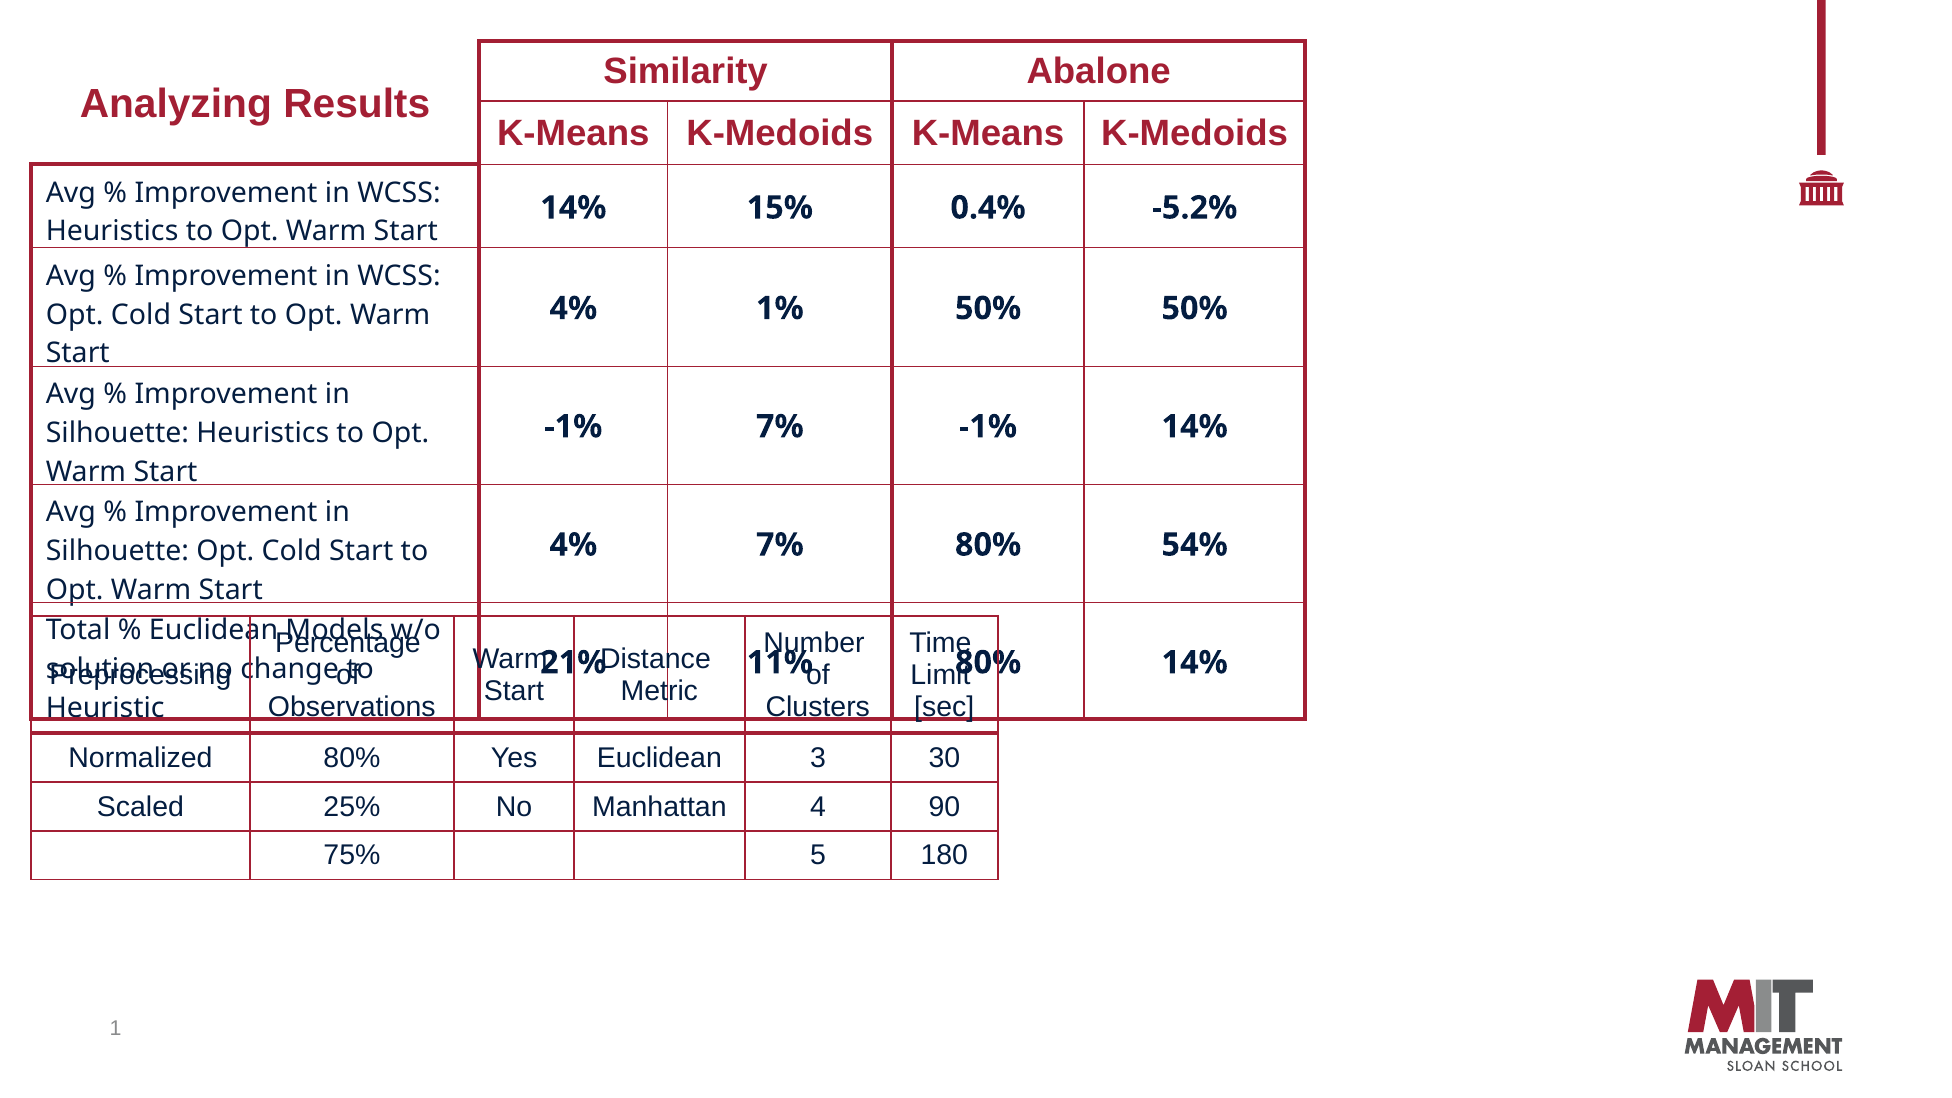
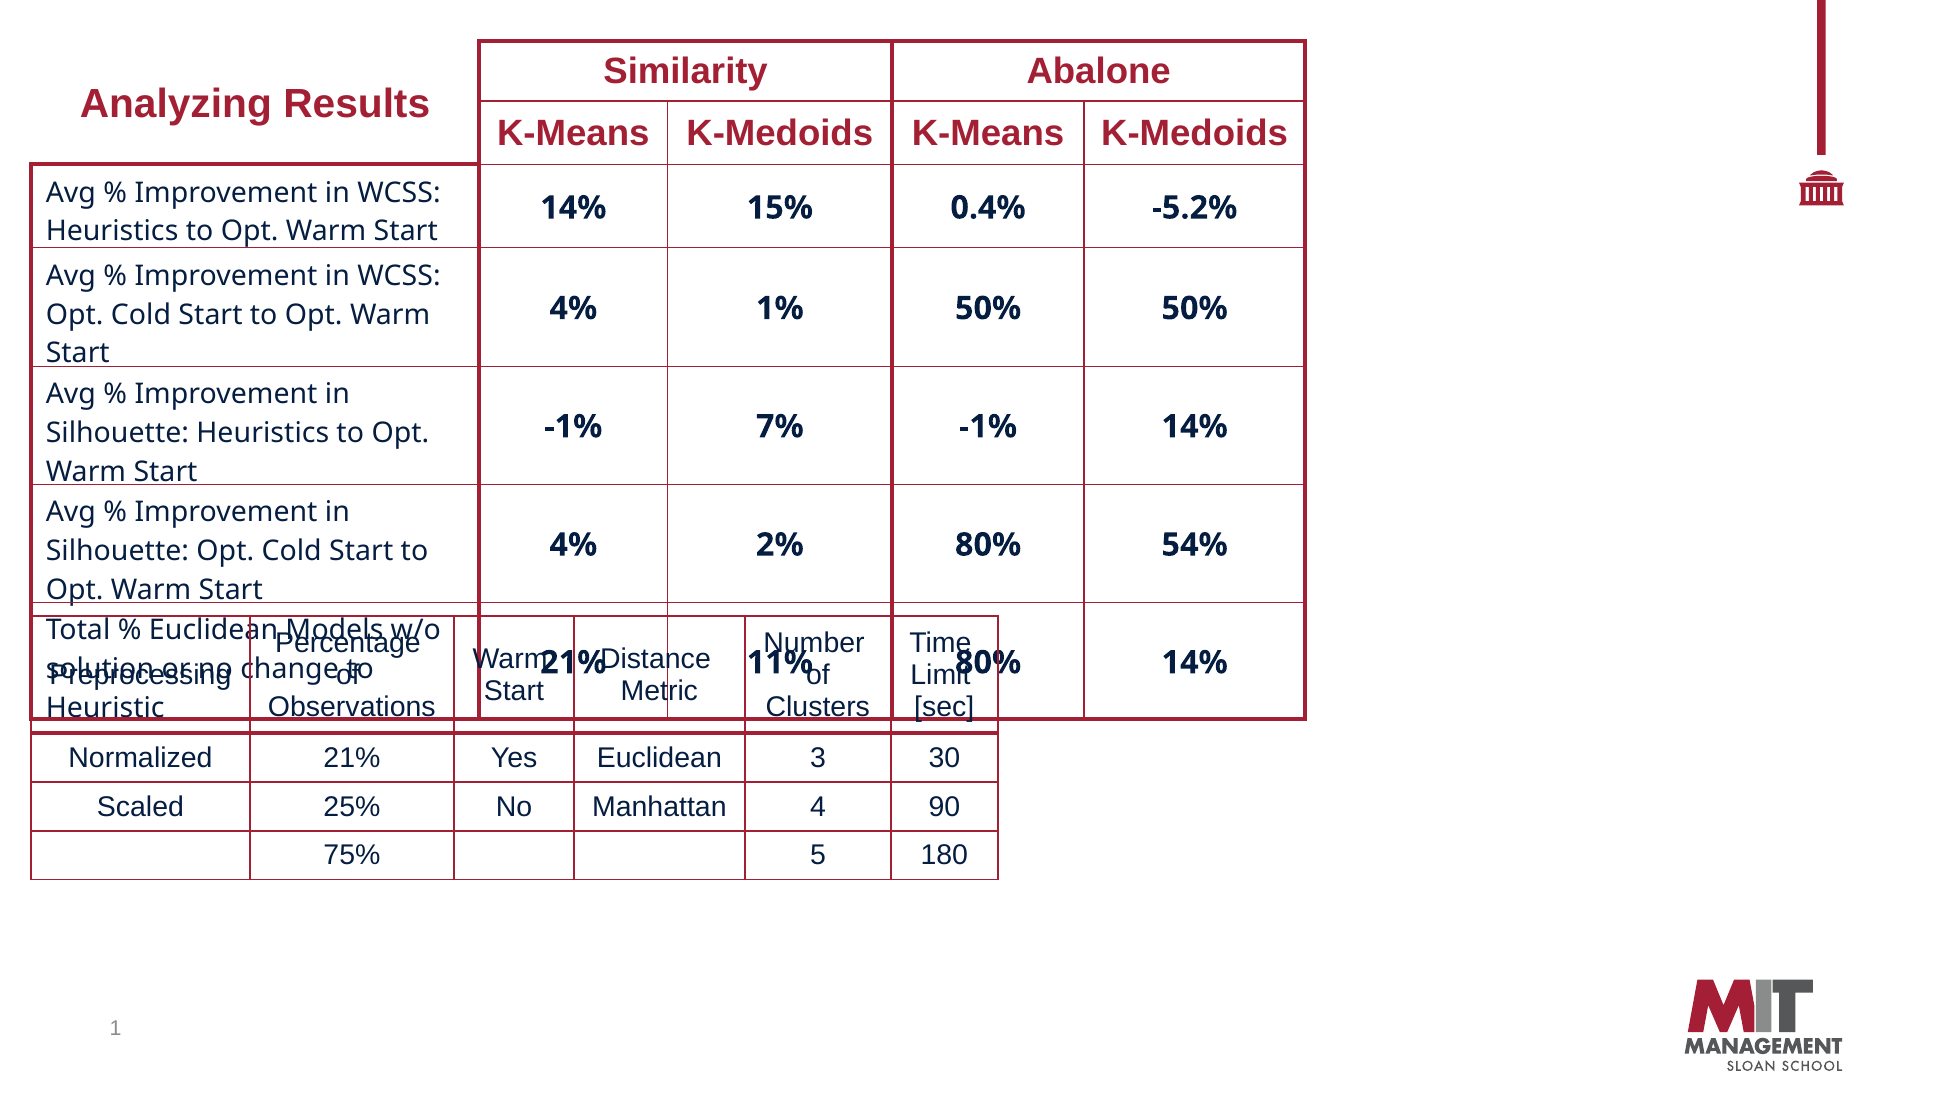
4% 7%: 7% -> 2% (780, 545)
Normalized 80%: 80% -> 21% (352, 758)
